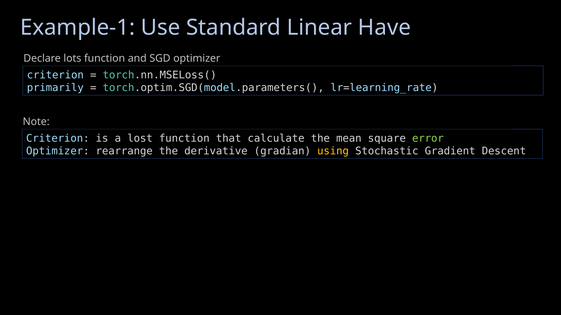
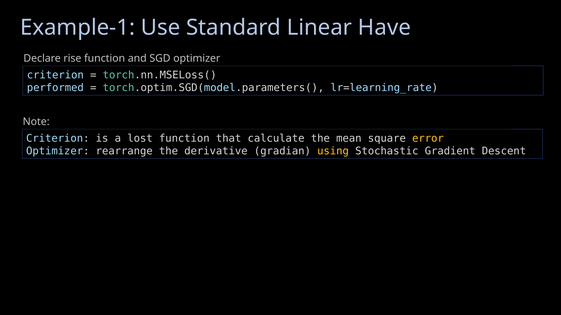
lots: lots -> rise (72, 58)
primarily: primarily -> performed (55, 88)
error colour: light green -> yellow (428, 139)
